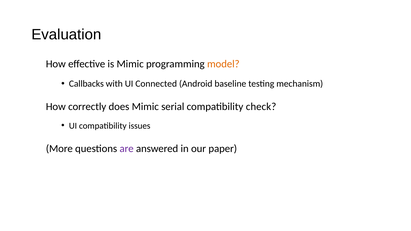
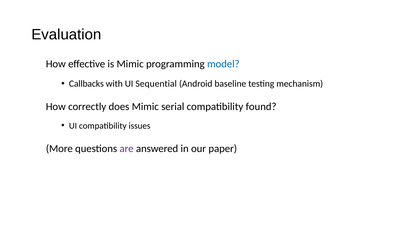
model colour: orange -> blue (223, 64)
Connected: Connected -> Sequential (156, 84)
check: check -> found (261, 107)
